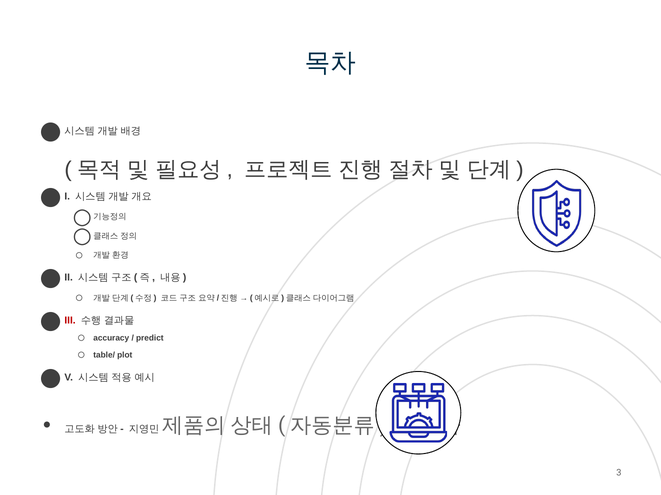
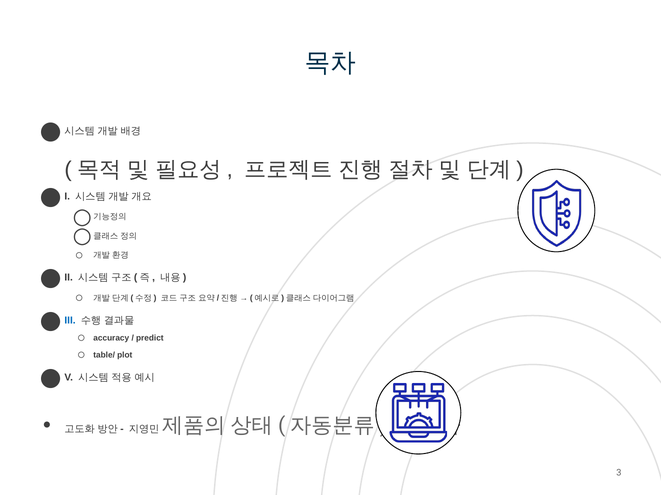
III colour: red -> blue (70, 321)
